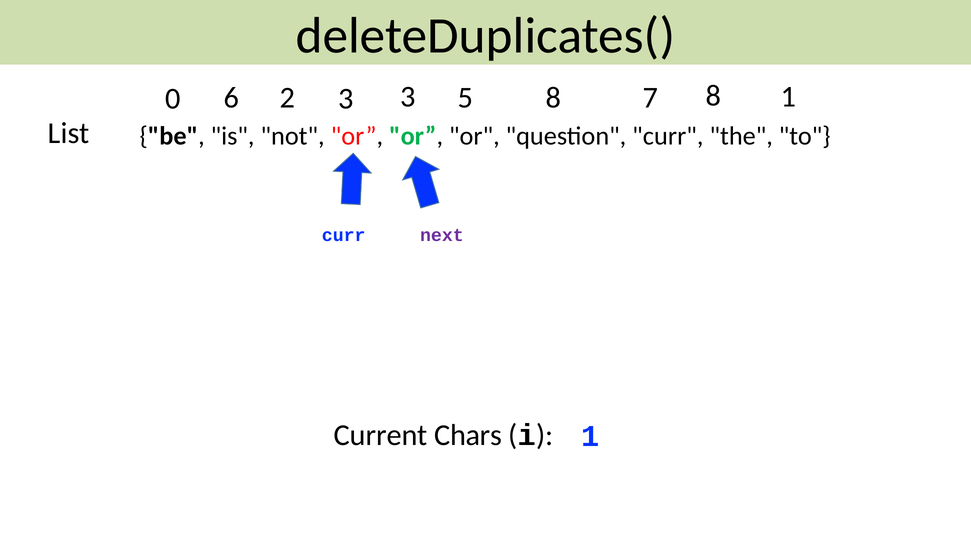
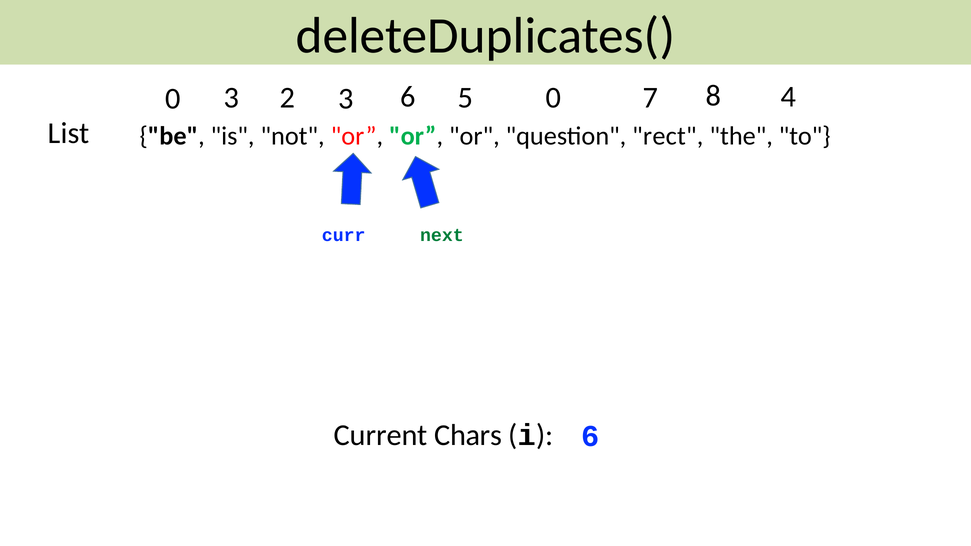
0 6: 6 -> 3 (231, 98)
3 3: 3 -> 6 (408, 97)
5 8: 8 -> 0 (554, 98)
8 1: 1 -> 4 (789, 97)
question curr: curr -> rect (668, 136)
next colour: purple -> green (442, 235)
i 1: 1 -> 6 (590, 437)
